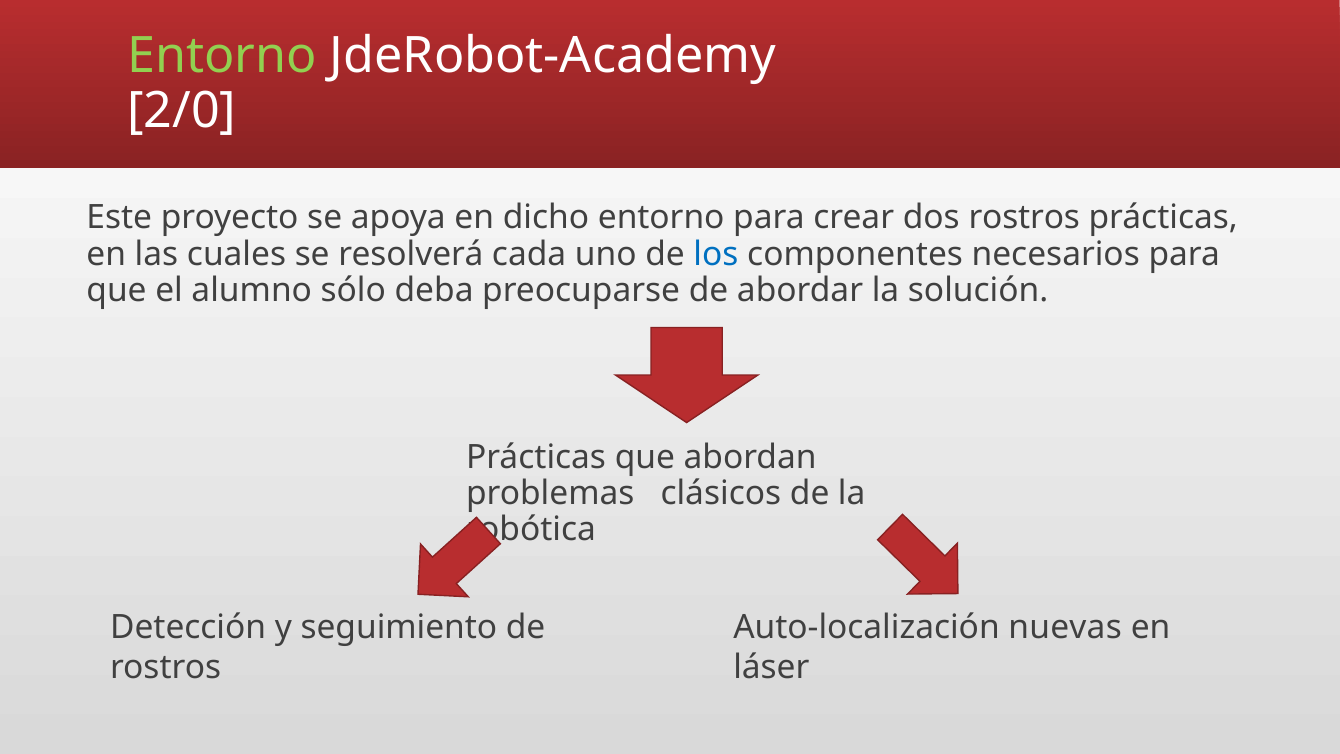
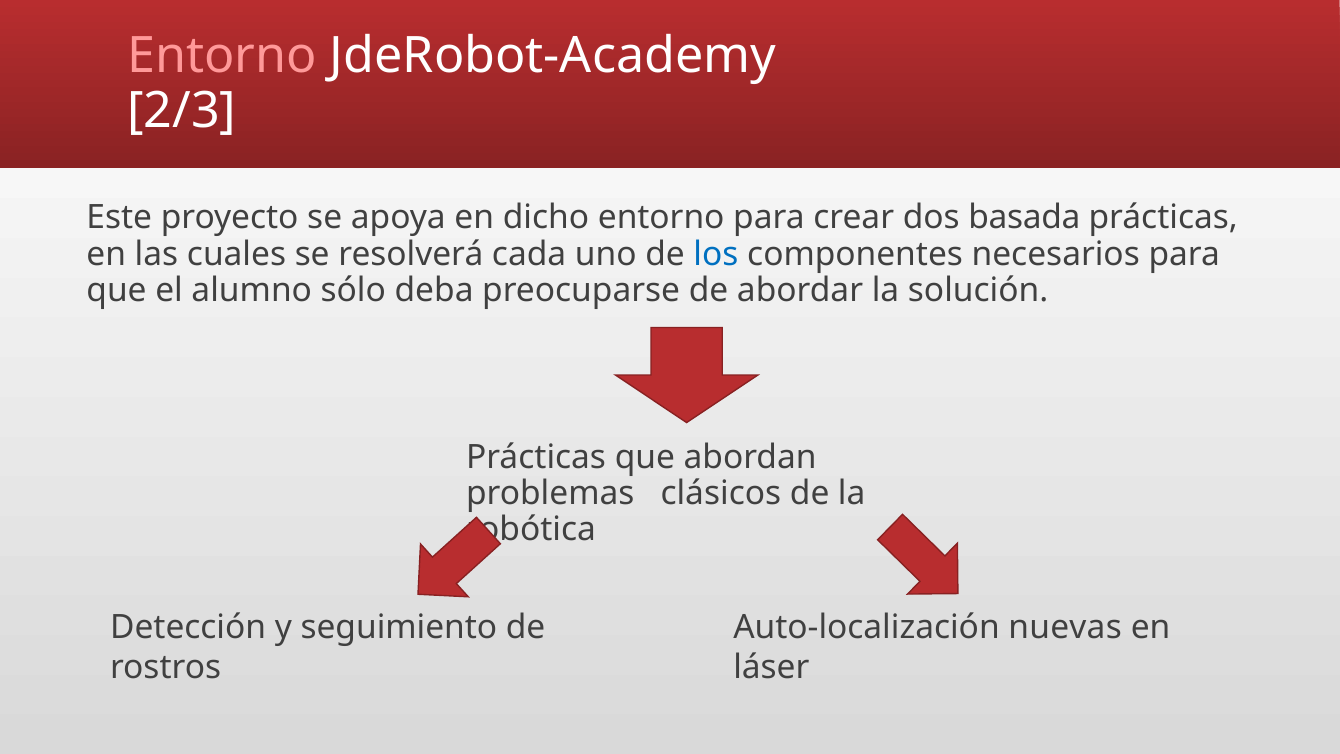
Entorno colour: light green -> pink (222, 56)
2/0: 2/0 -> 2/3 (182, 111)
dos rostros: rostros -> basada (1024, 218)
